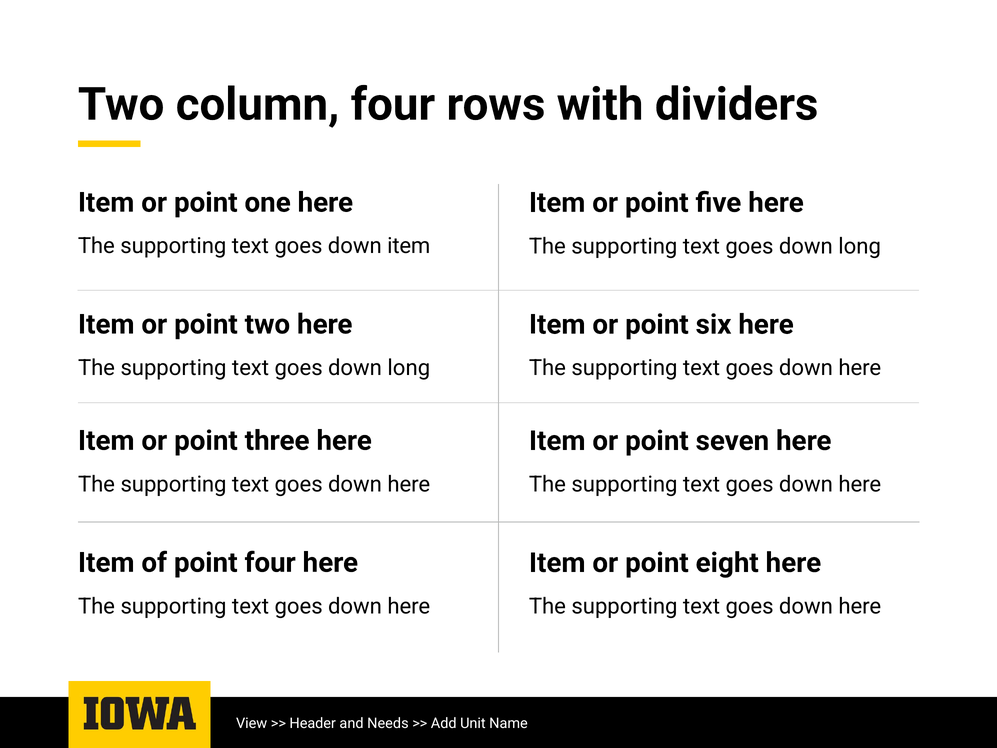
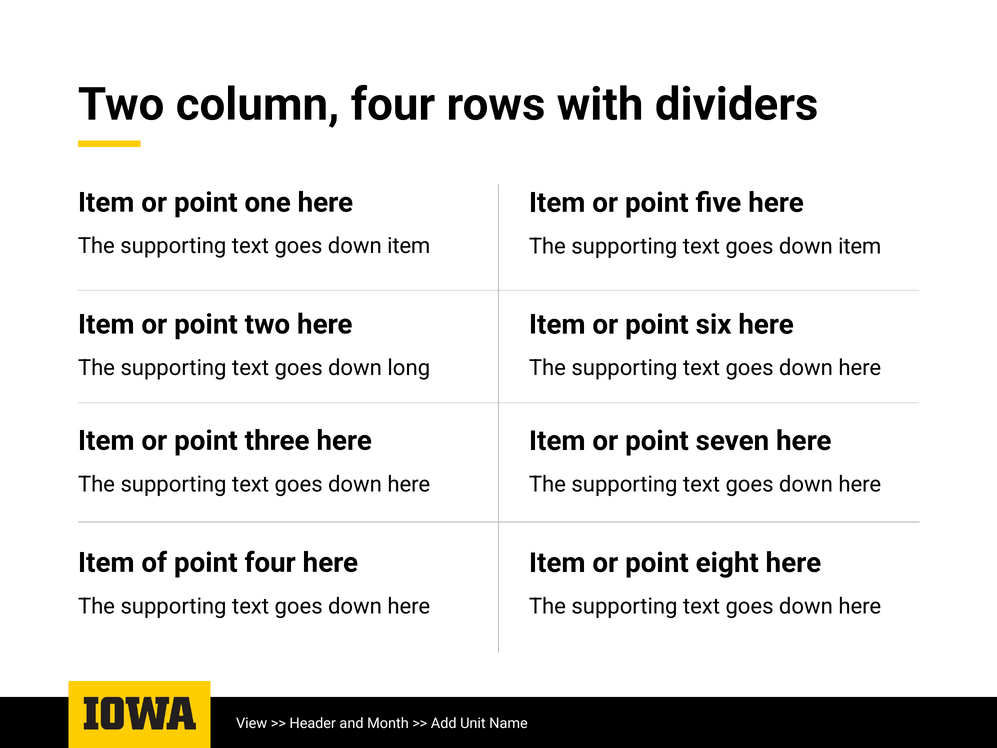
long: long -> item (860, 246)
Needs: Needs -> Month (388, 723)
